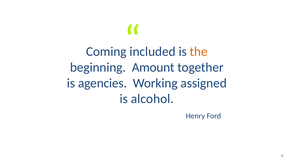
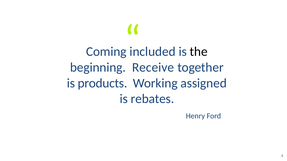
the colour: orange -> black (199, 52)
Amount: Amount -> Receive (153, 68)
agencies: agencies -> products (103, 83)
alcohol: alcohol -> rebates (152, 99)
